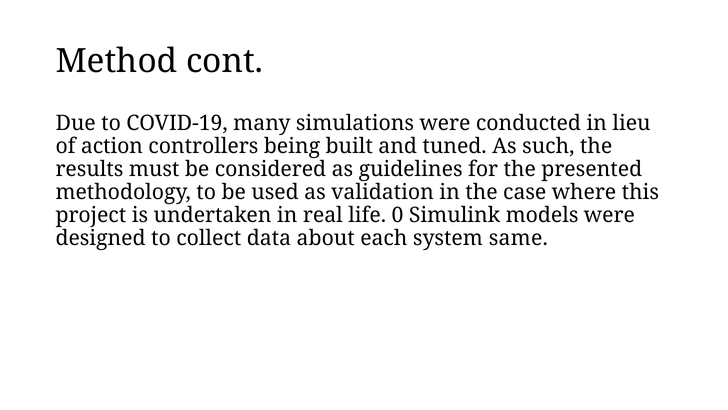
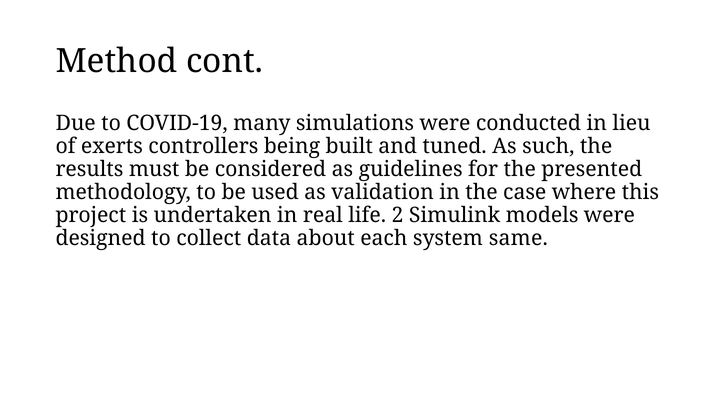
action: action -> exerts (112, 146)
0: 0 -> 2 (398, 215)
